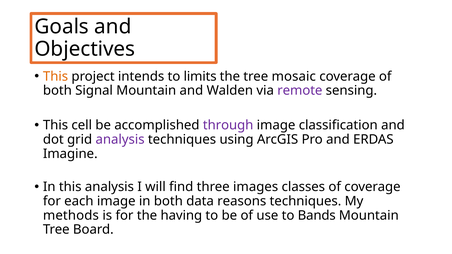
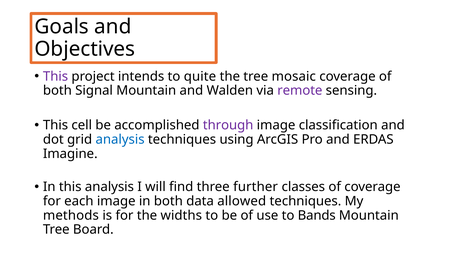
This colour: orange -> purple (56, 76)
limits: limits -> quite (200, 76)
analysis colour: purple -> blue (120, 140)
images: images -> further (256, 187)
reasons: reasons -> allowed (242, 201)
having: having -> widths (181, 216)
